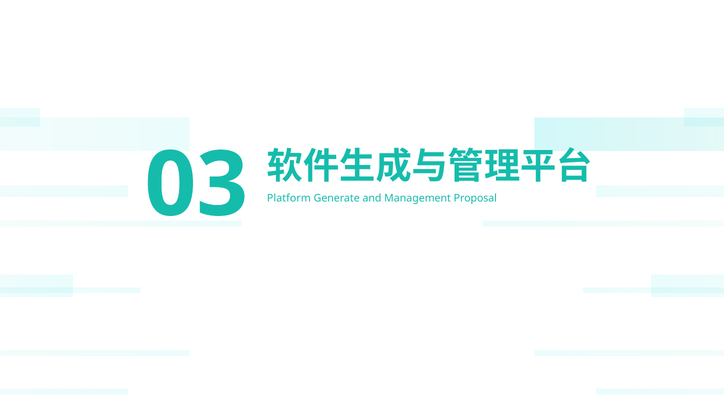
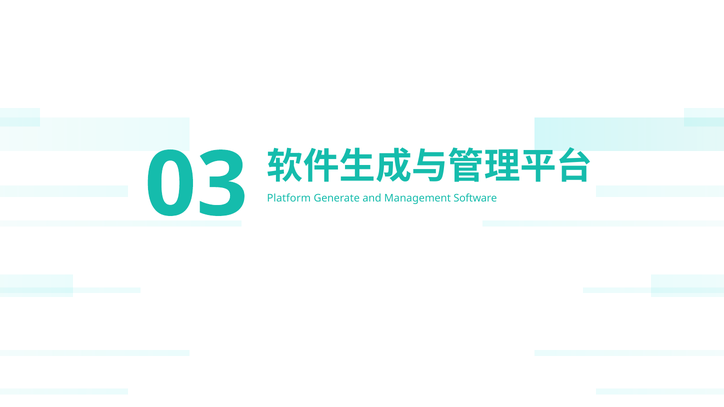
Proposal: Proposal -> Software (475, 198)
